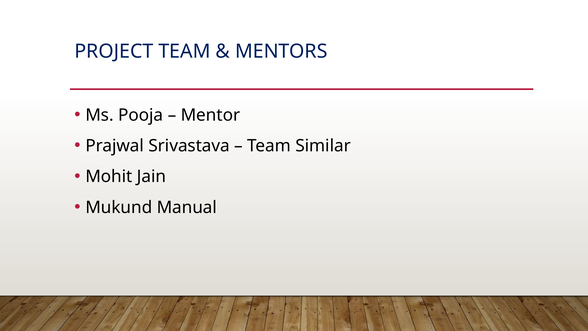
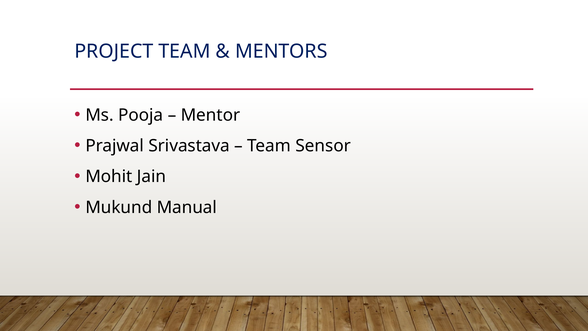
Similar: Similar -> Sensor (323, 146)
